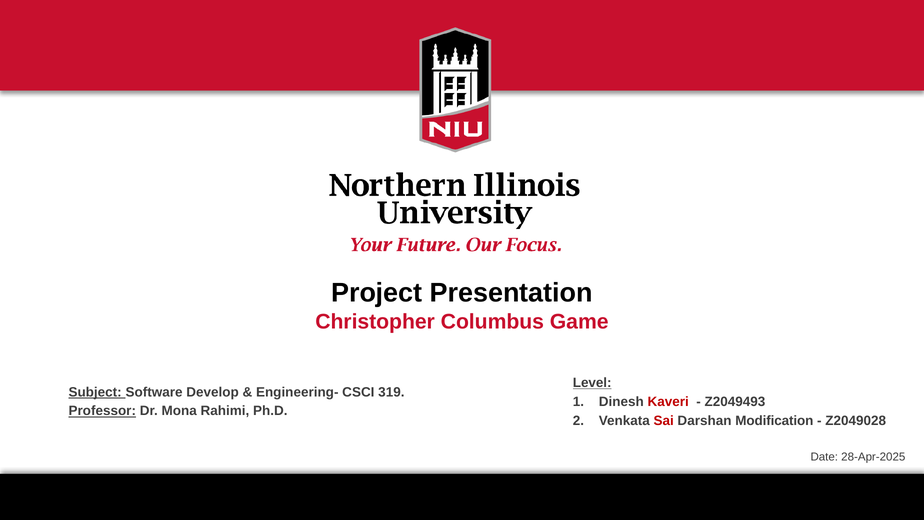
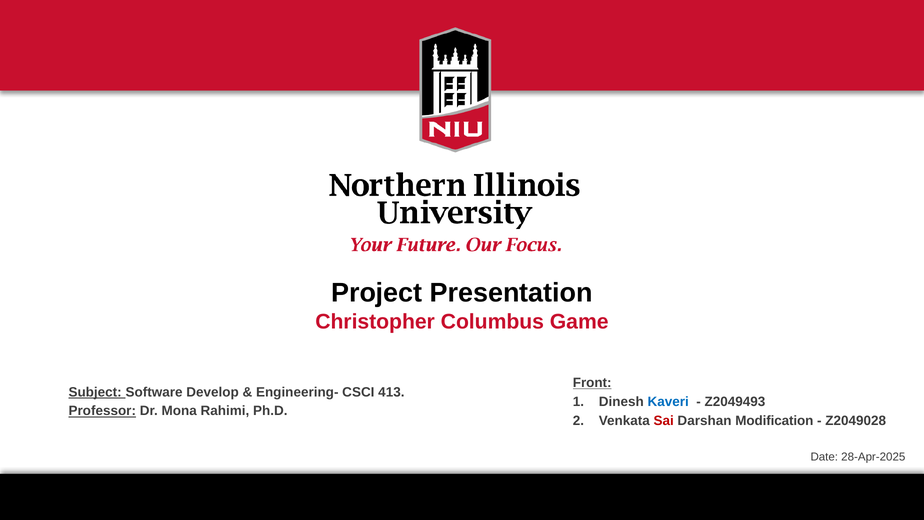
Level: Level -> Front (592, 383)
319: 319 -> 413 (391, 392)
Kaveri colour: red -> blue (668, 401)
